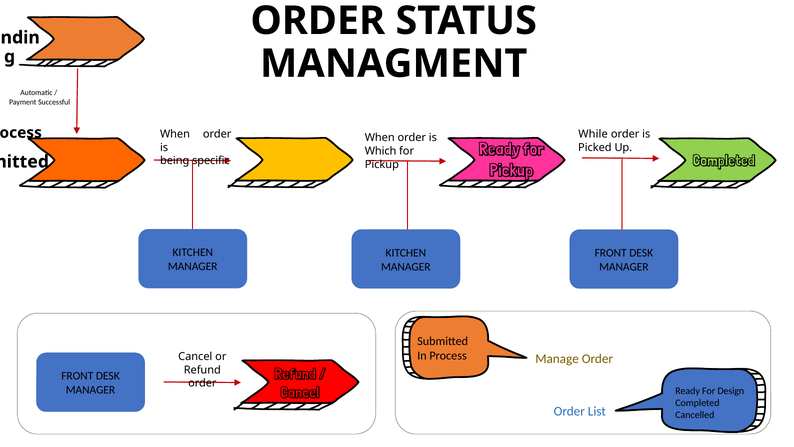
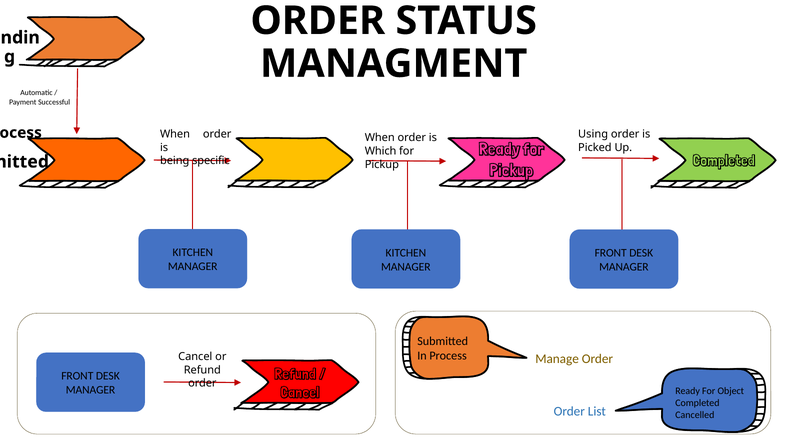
While: While -> Using (593, 134)
Design: Design -> Object (731, 391)
